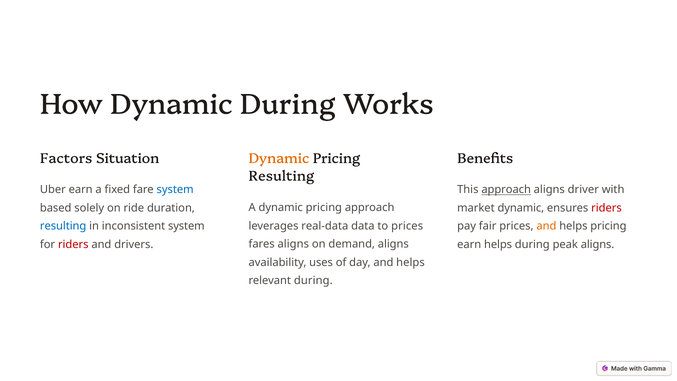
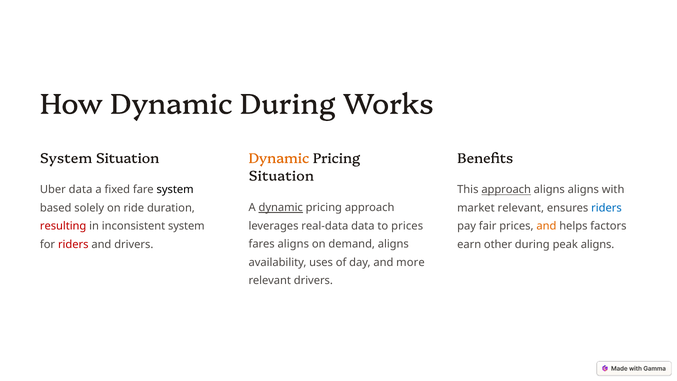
Factors: Factors -> System (66, 158)
Resulting: Resulting -> Situation (281, 176)
Uber earn: earn -> data (81, 190)
system colour: blue -> black (175, 190)
aligns driver: driver -> aligns (583, 190)
dynamic underline: none -> present (281, 208)
market dynamic: dynamic -> relevant (521, 208)
riders colour: red -> blue (606, 208)
resulting colour: blue -> red (63, 226)
helps pricing: pricing -> factors (608, 226)
earn helps: helps -> other (498, 244)
day and helps: helps -> more (410, 262)
relevant during: during -> drivers (313, 280)
